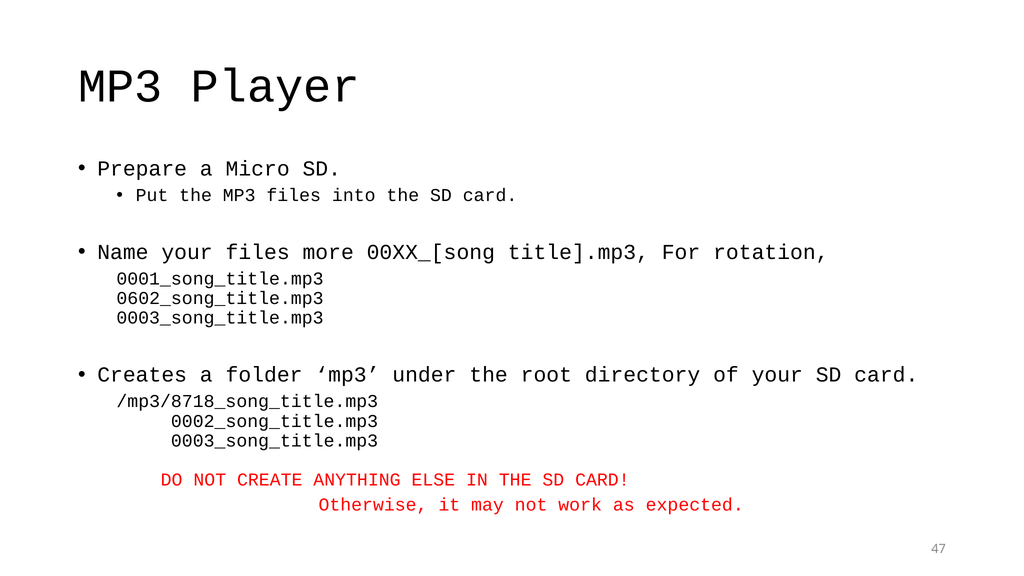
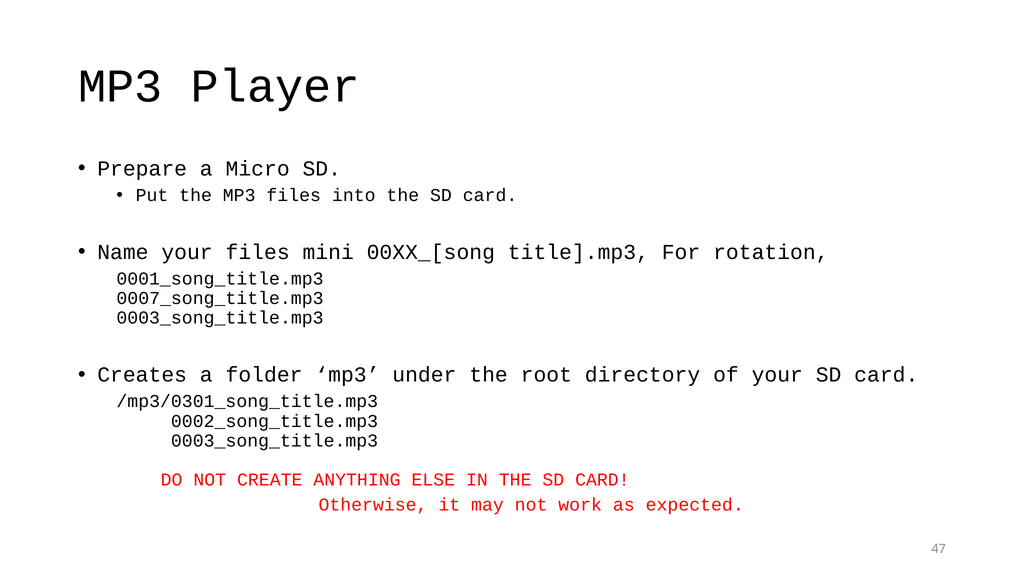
more: more -> mini (328, 252)
0602_song_title.mp3: 0602_song_title.mp3 -> 0007_song_title.mp3 (220, 298)
/mp3/8718_song_title.mp3: /mp3/8718_song_title.mp3 -> /mp3/0301_song_title.mp3 (247, 401)
